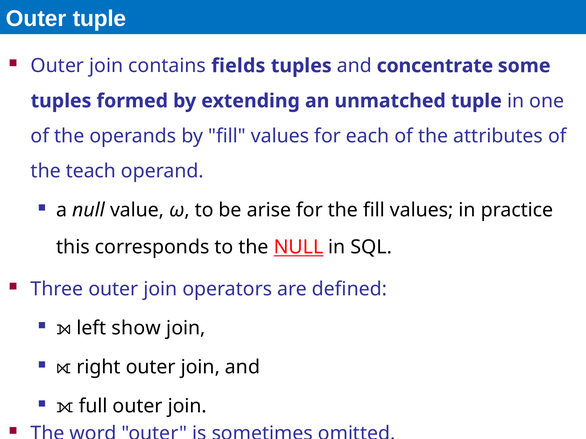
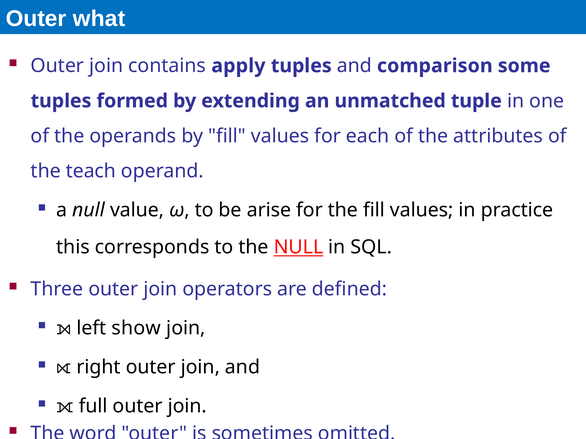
Outer tuple: tuple -> what (99, 19)
fields: fields -> apply (238, 66)
concentrate: concentrate -> comparison (435, 66)
